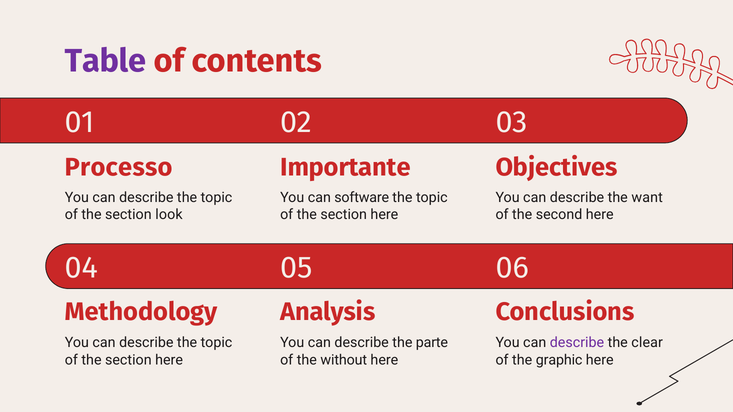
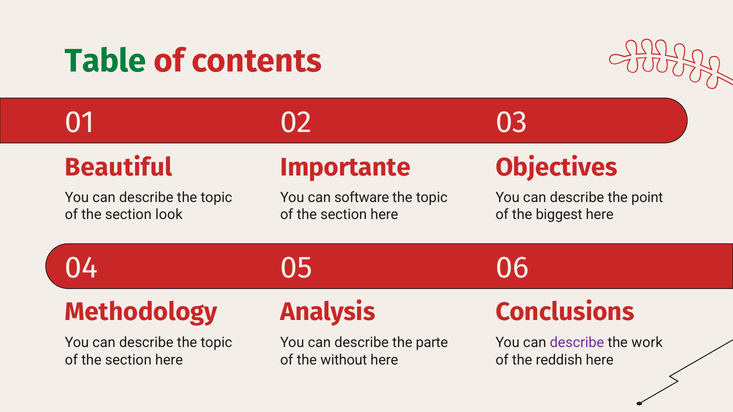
Table colour: purple -> green (106, 61)
Processo: Processo -> Beautiful (119, 167)
want: want -> point (647, 198)
second: second -> biggest (559, 215)
clear: clear -> work (647, 343)
graphic: graphic -> reddish (559, 360)
